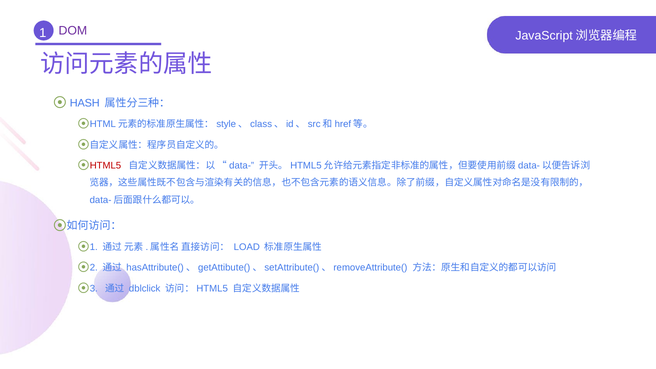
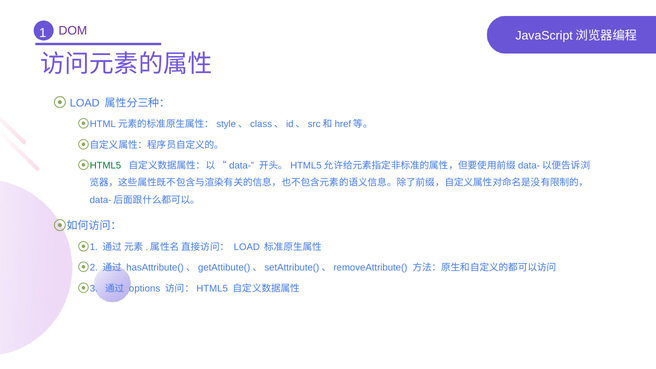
HASH: HASH -> LOAD (85, 103)
HTML5 colour: red -> green (105, 166)
dblclick: dblclick -> options (145, 288)
